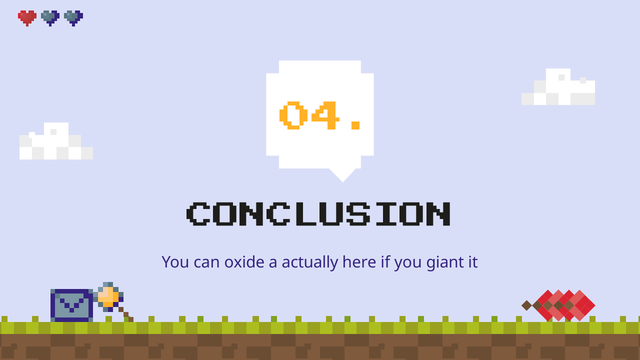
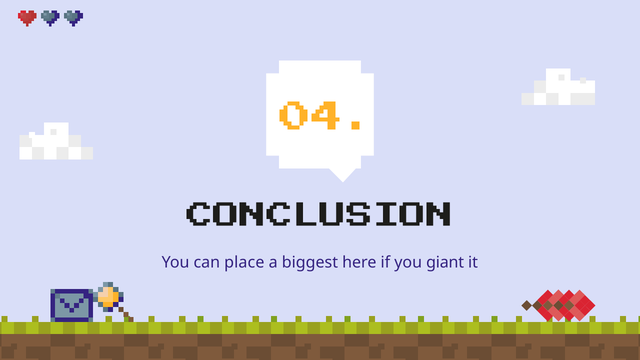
oxide: oxide -> place (244, 262)
actually: actually -> biggest (310, 262)
